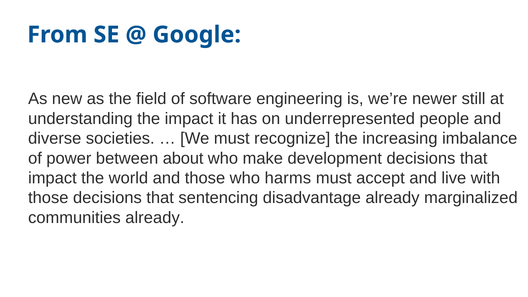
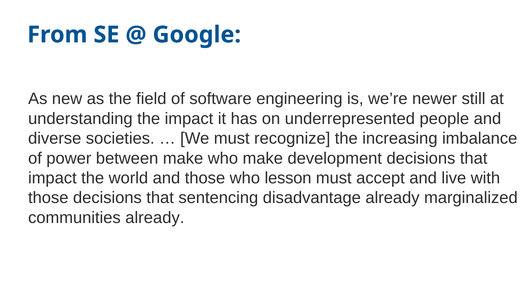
between about: about -> make (183, 158)
harms: harms -> lesson (288, 178)
